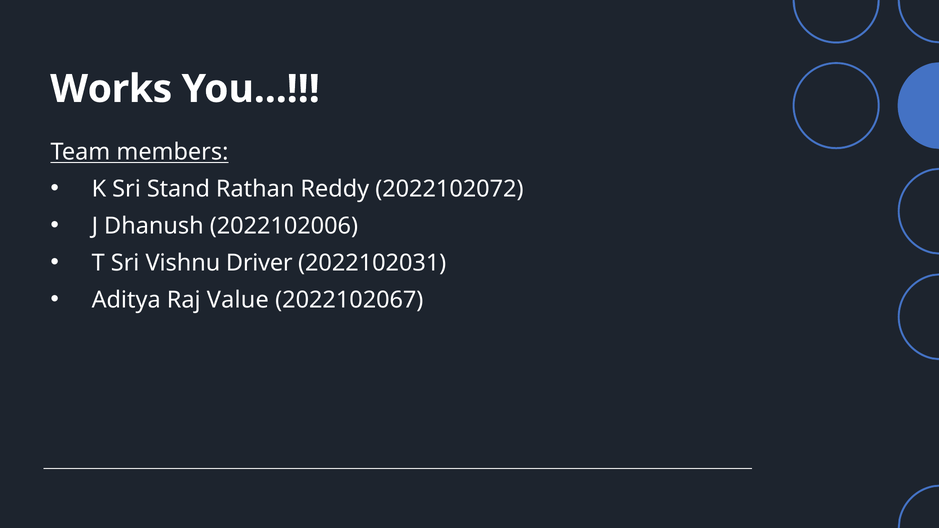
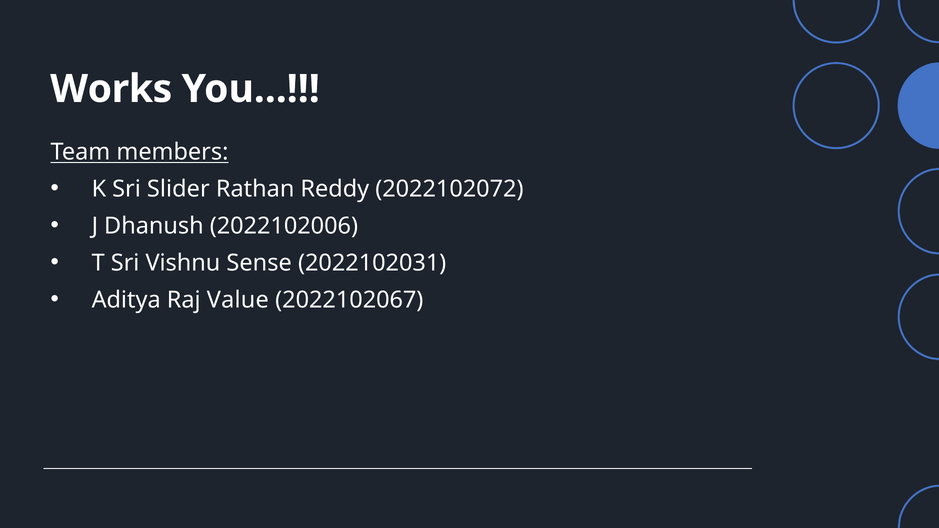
Stand: Stand -> Slider (178, 189)
Driver: Driver -> Sense (259, 263)
